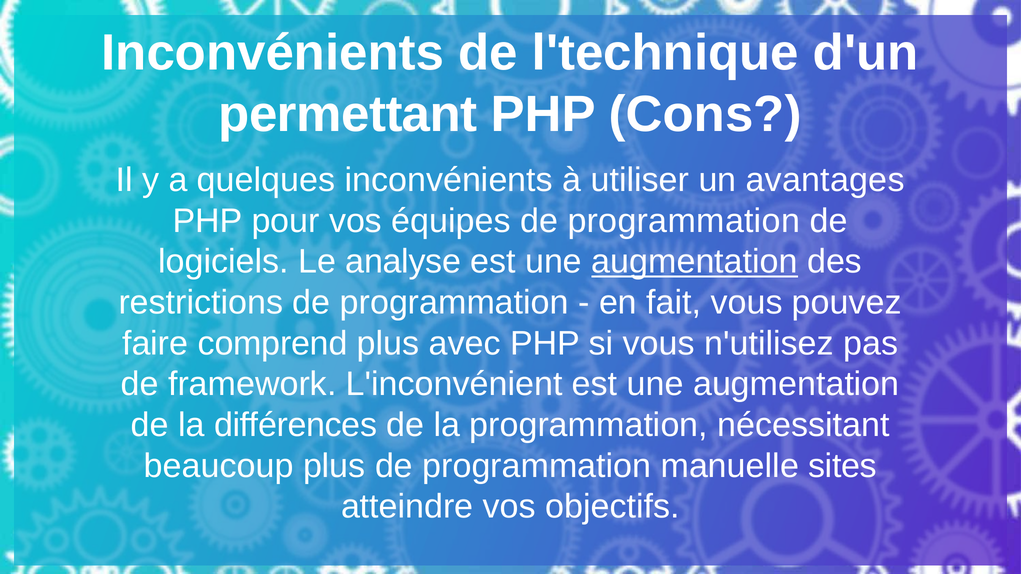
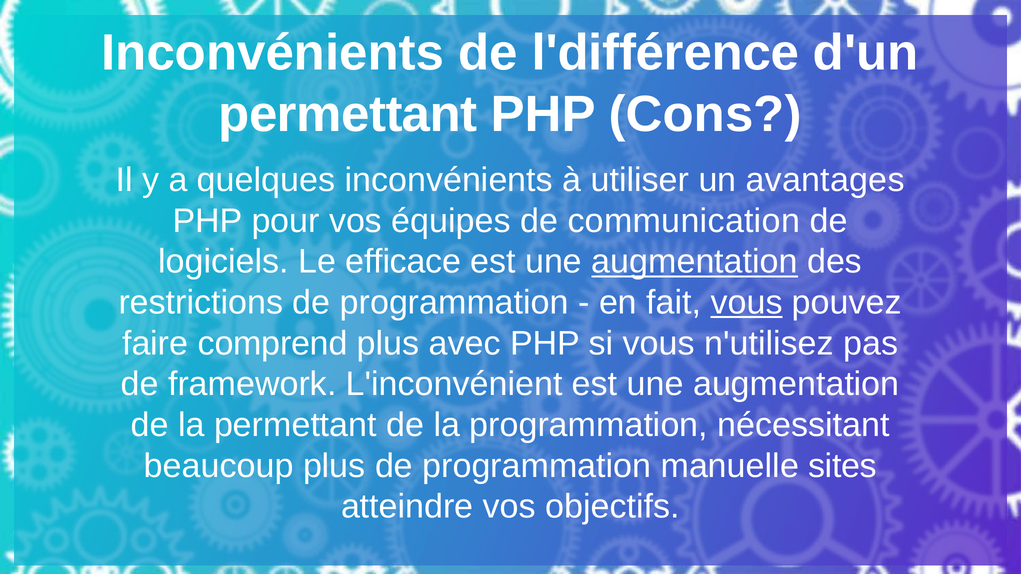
l'technique: l'technique -> l'différence (665, 53)
équipes de programmation: programmation -> communication (684, 221)
analyse: analyse -> efficace (403, 262)
vous underline: none -> present (747, 303)
la différences: différences -> permettant (295, 425)
